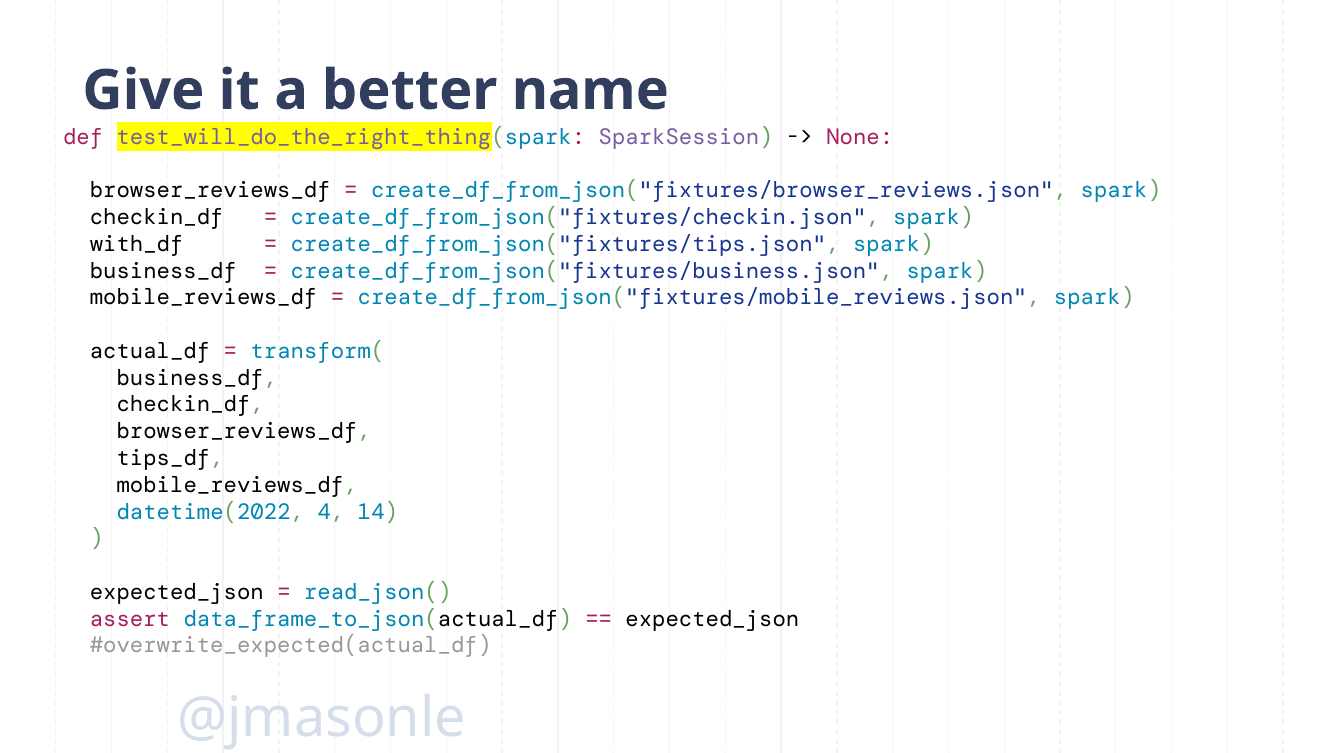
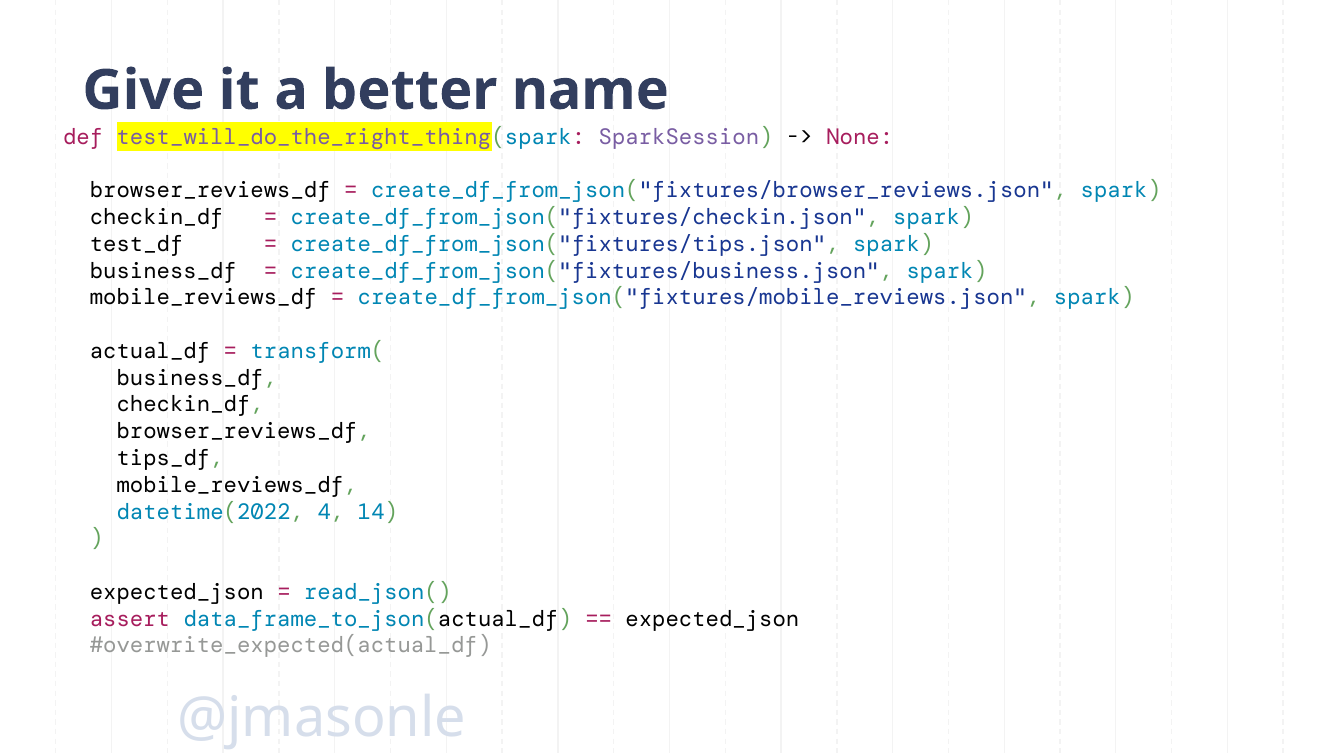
with_df: with_df -> test_df (137, 244)
